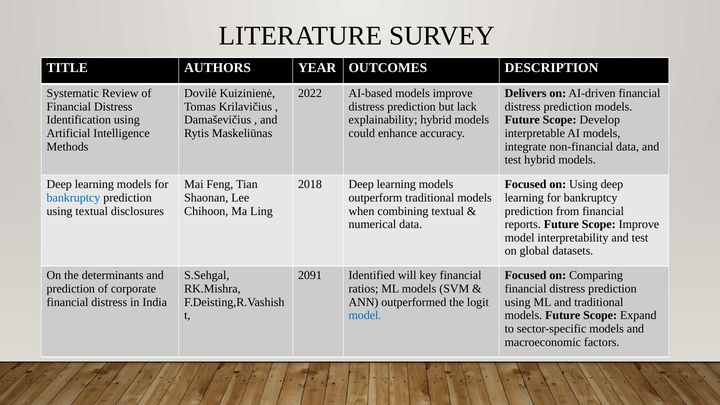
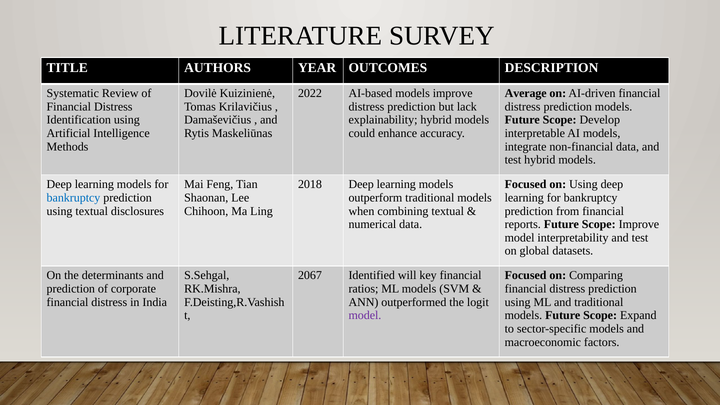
Delivers: Delivers -> Average (526, 93)
2091: 2091 -> 2067 (310, 275)
model colour: blue -> purple (365, 315)
